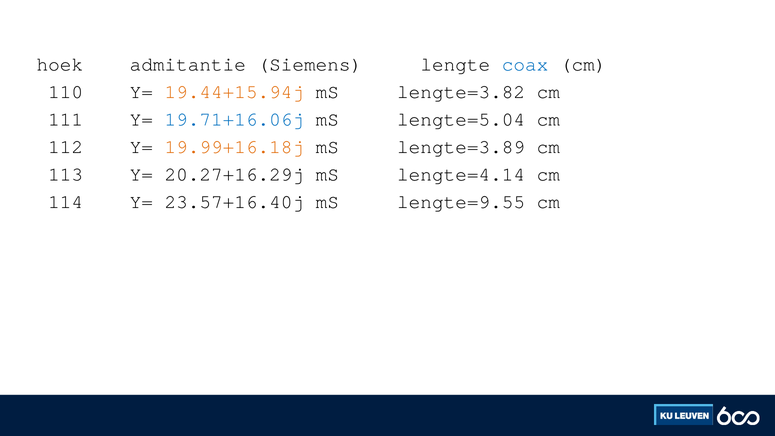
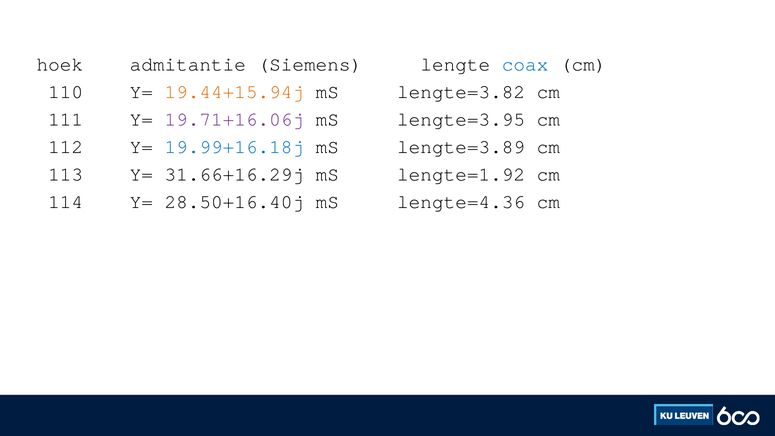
19.71+16.06j colour: blue -> purple (234, 119)
lengte=5.04: lengte=5.04 -> lengte=3.95 (461, 119)
19.99+16.18j colour: orange -> blue (234, 147)
20.27+16.29j: 20.27+16.29j -> 31.66+16.29j (234, 174)
lengte=4.14: lengte=4.14 -> lengte=1.92 (461, 174)
23.57+16.40j: 23.57+16.40j -> 28.50+16.40j (234, 202)
lengte=9.55: lengte=9.55 -> lengte=4.36 (461, 202)
